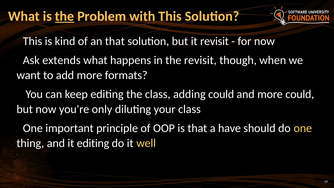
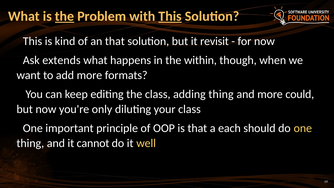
This underline: none -> present (170, 16)
the revisit: revisit -> within (200, 60)
adding could: could -> thing (221, 94)
have: have -> each (229, 128)
it editing: editing -> cannot (93, 143)
